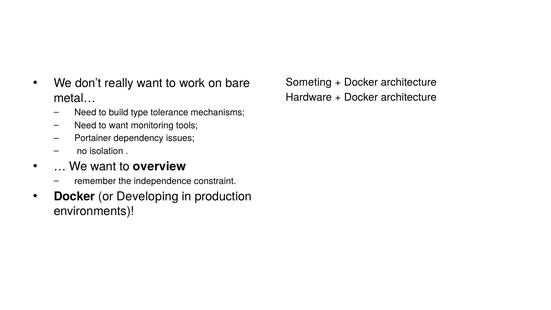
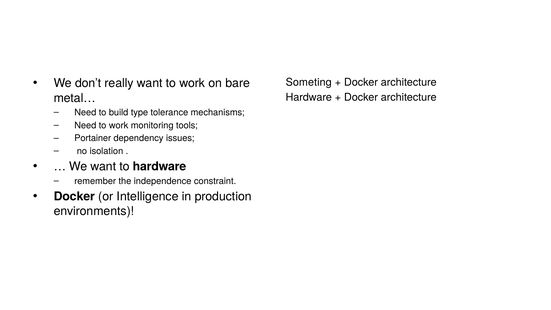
Need to want: want -> work (119, 125)
to overview: overview -> hardware (160, 167)
Developing: Developing -> Intelligence (148, 197)
